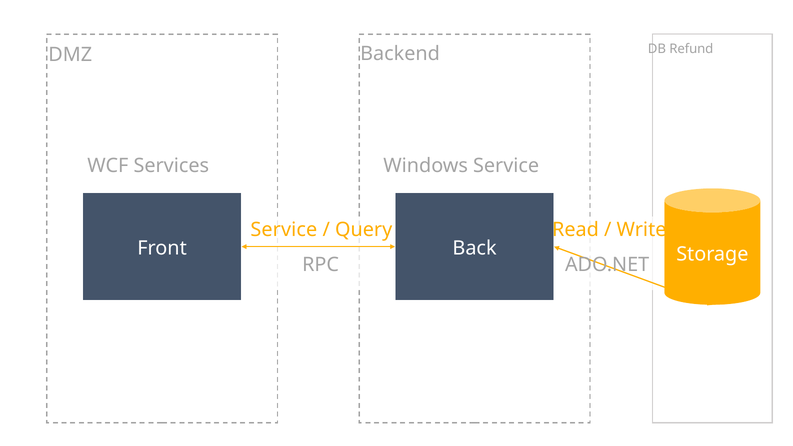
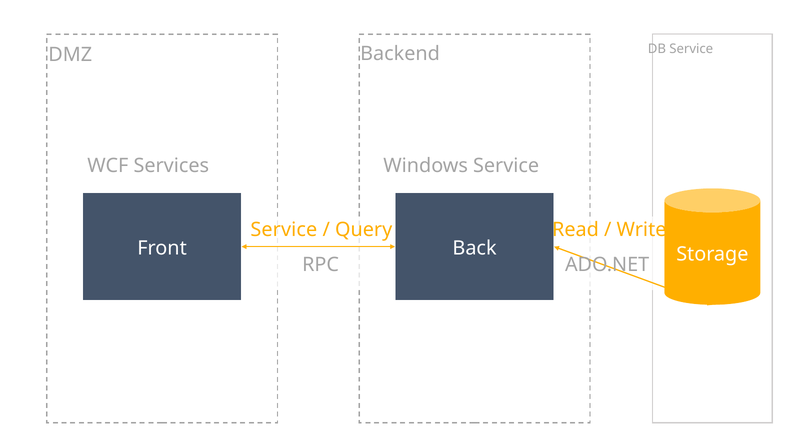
DB Refund: Refund -> Service (691, 49)
